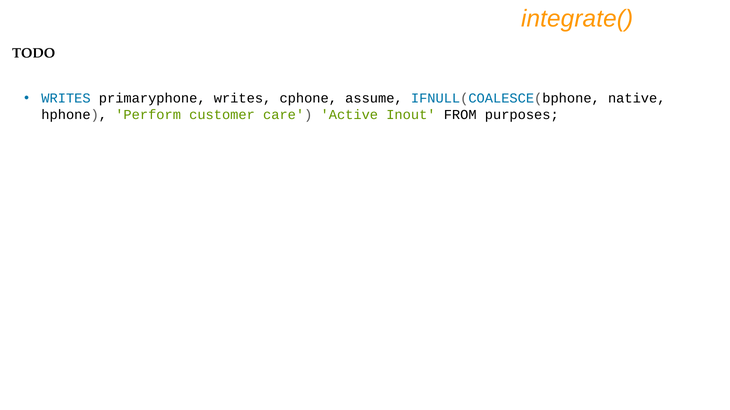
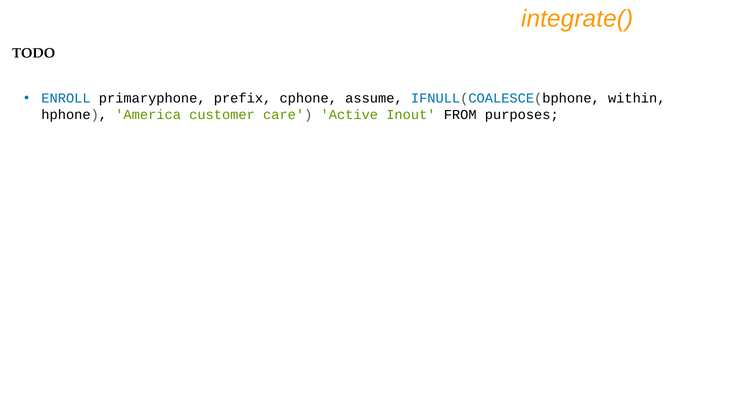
WRITES: WRITES -> ENROLL (66, 99)
primaryphone writes: writes -> prefix (243, 99)
native: native -> within (637, 99)
Perform: Perform -> America (148, 115)
